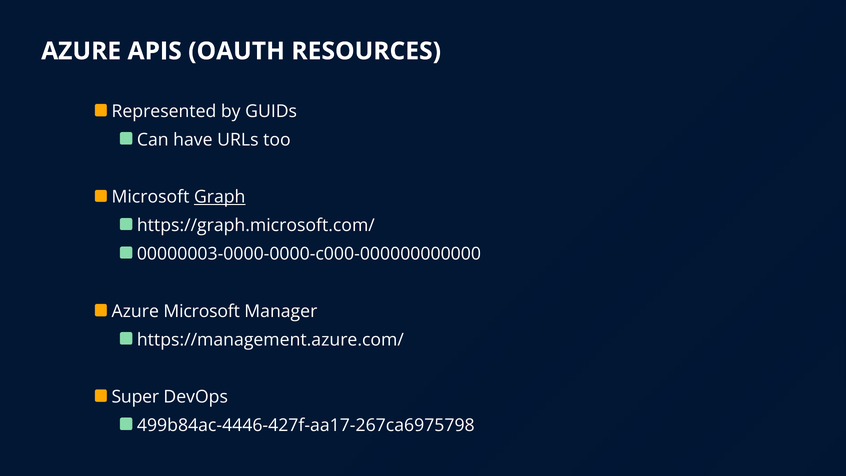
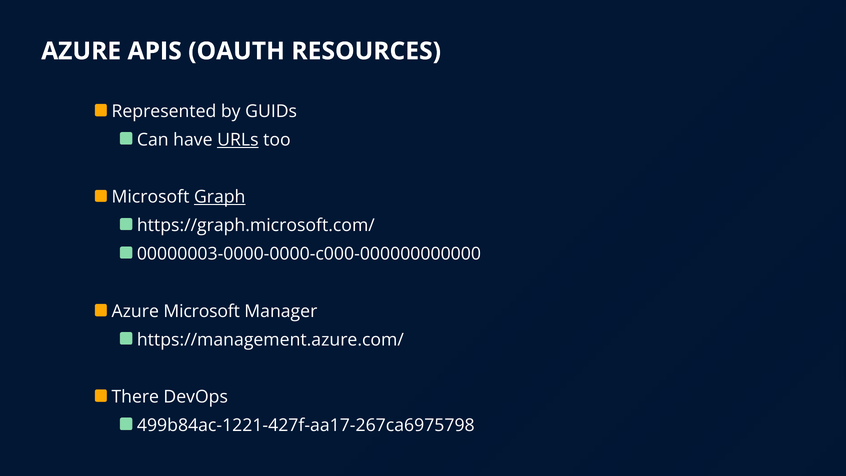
URLs underline: none -> present (238, 140)
Super: Super -> There (135, 397)
499b84ac-4446-427f-aa17-267ca6975798: 499b84ac-4446-427f-aa17-267ca6975798 -> 499b84ac-1221-427f-aa17-267ca6975798 (306, 425)
